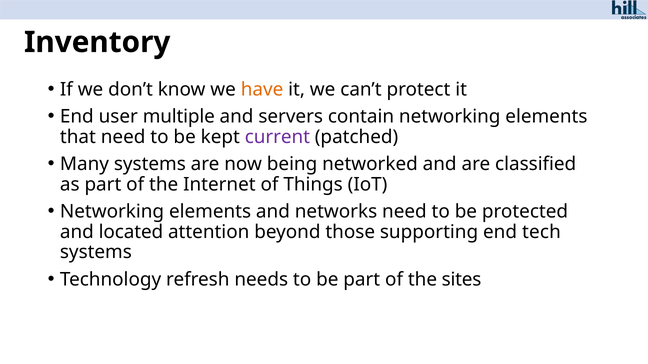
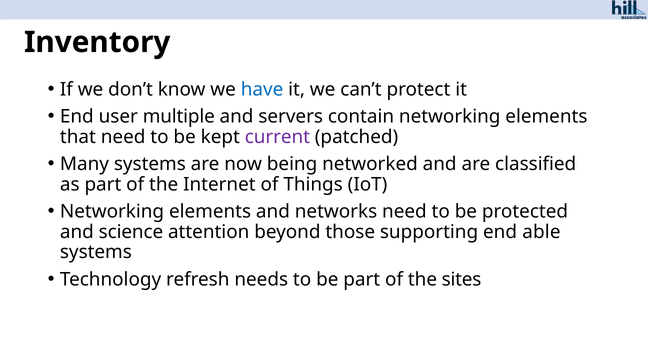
have colour: orange -> blue (262, 89)
located: located -> science (131, 232)
tech: tech -> able (541, 232)
